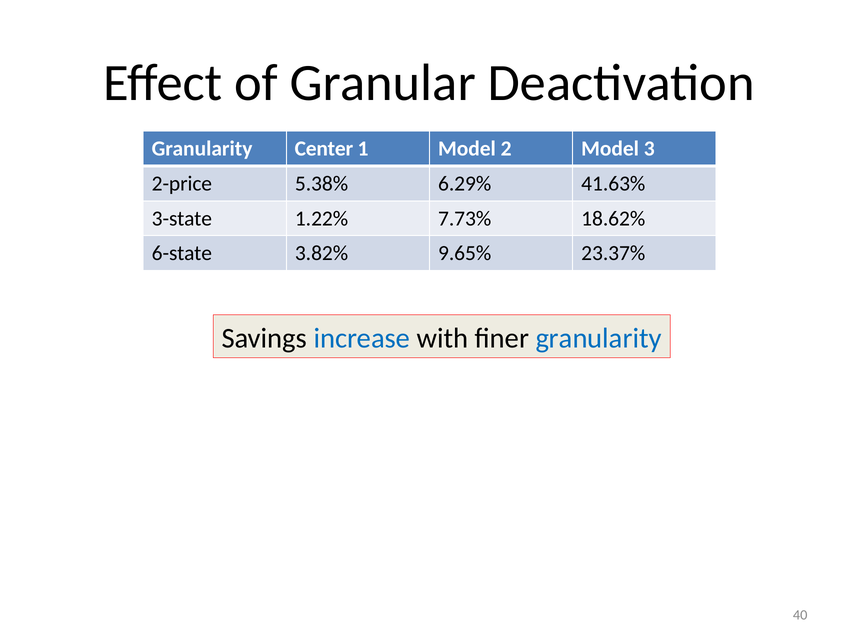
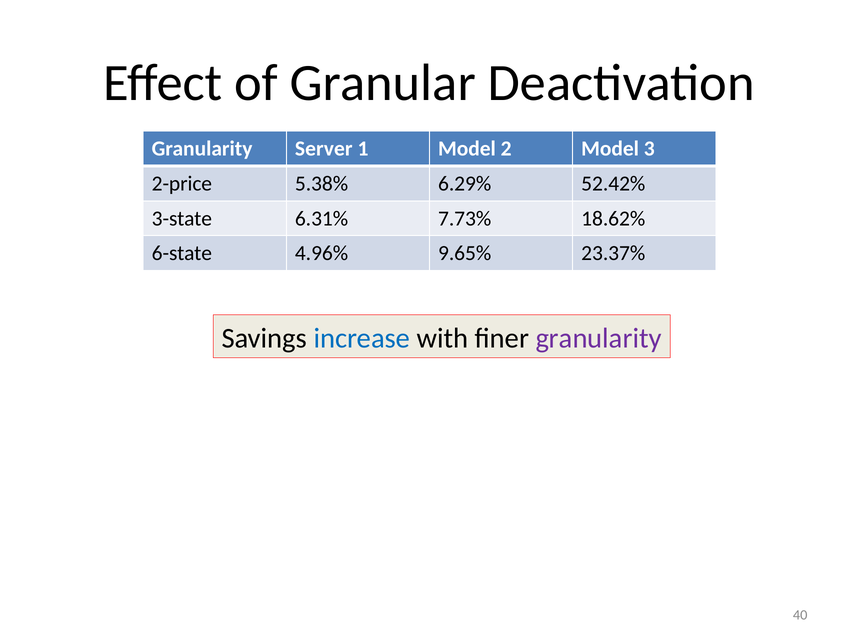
Center: Center -> Server (324, 149)
41.63%: 41.63% -> 52.42% (613, 184)
1.22%: 1.22% -> 6.31% (322, 219)
3.82%: 3.82% -> 4.96% (322, 253)
granularity colour: blue -> purple (599, 338)
